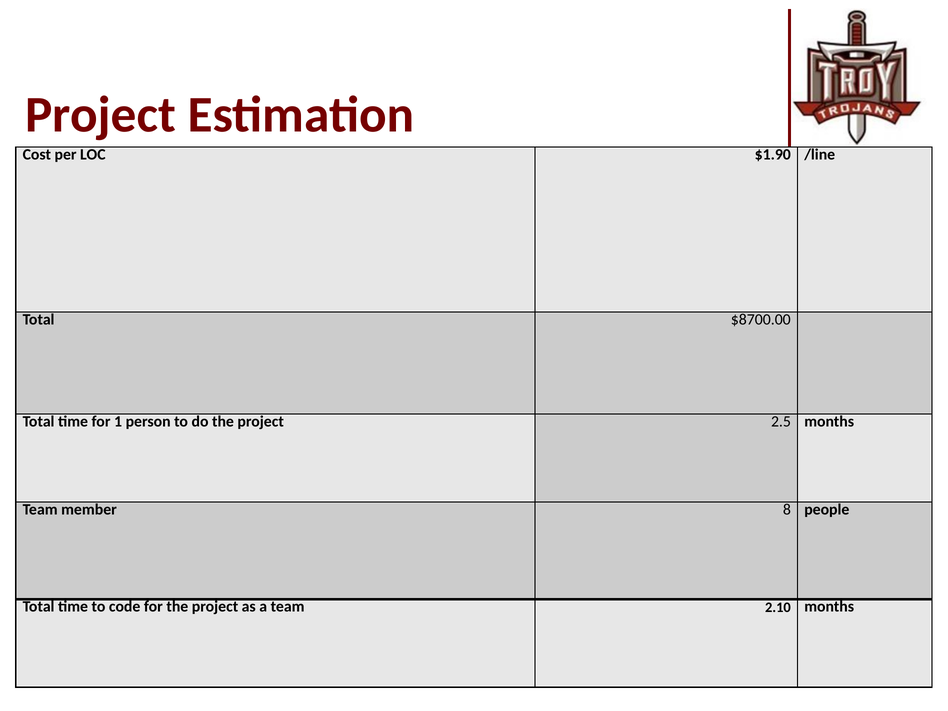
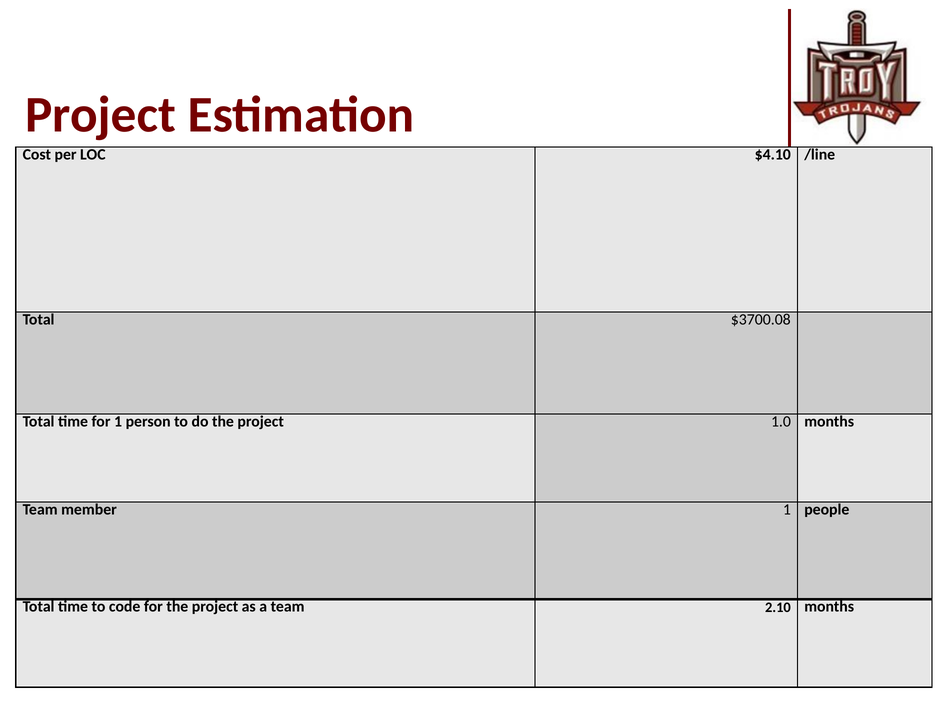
$1.90: $1.90 -> $4.10 (773, 154)
$8700.00: $8700.00 -> $3700.08 (761, 320)
2.5: 2.5 -> 1.0 (781, 422)
member 8: 8 -> 1 (787, 510)
